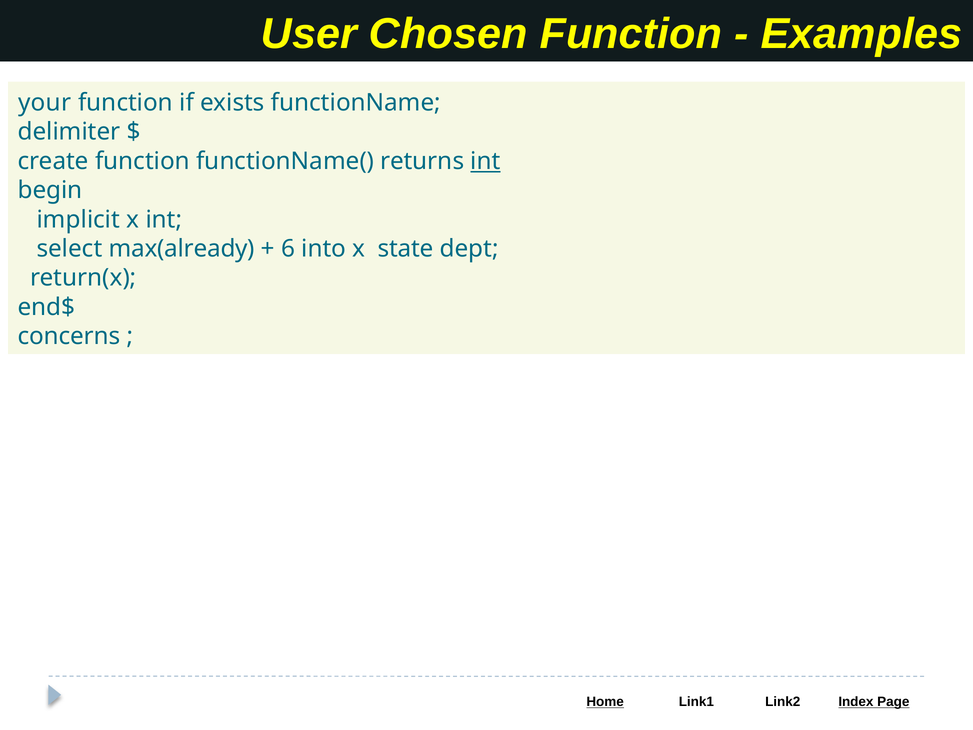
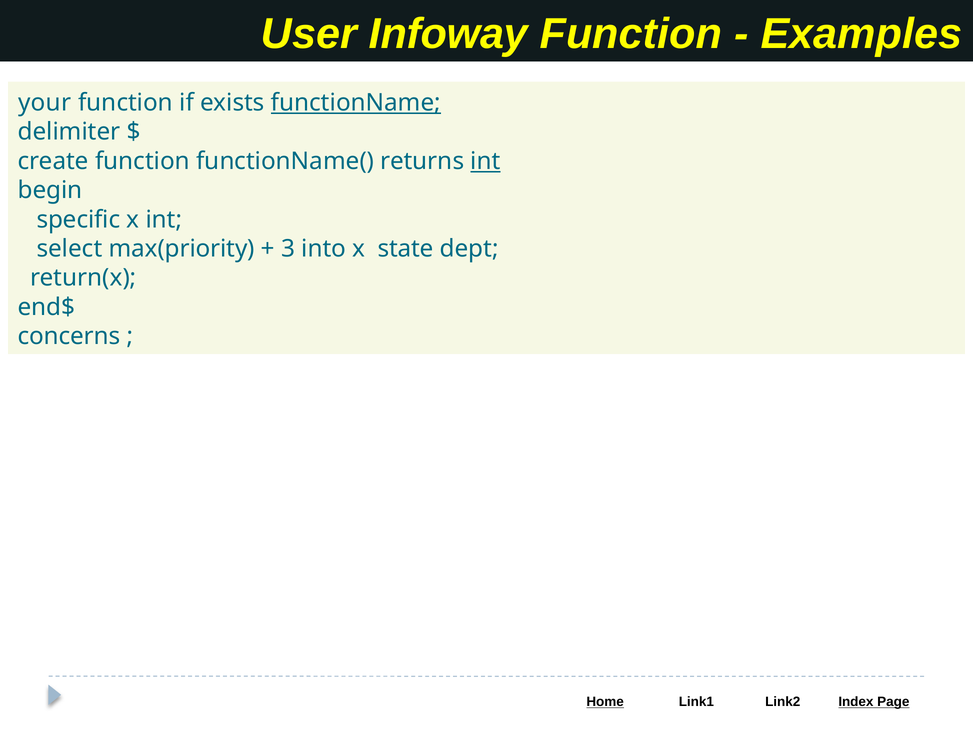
Chosen: Chosen -> Infoway (448, 34)
functionName underline: none -> present (356, 103)
implicit: implicit -> specific (78, 219)
max(already: max(already -> max(priority (182, 249)
6: 6 -> 3 (288, 249)
